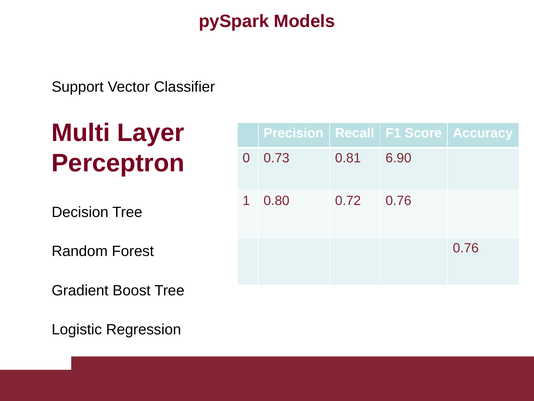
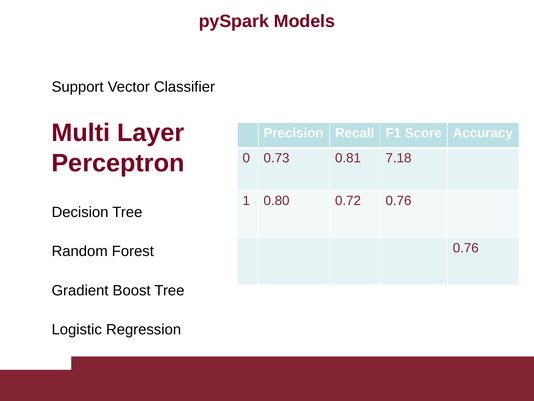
6.90: 6.90 -> 7.18 (398, 158)
